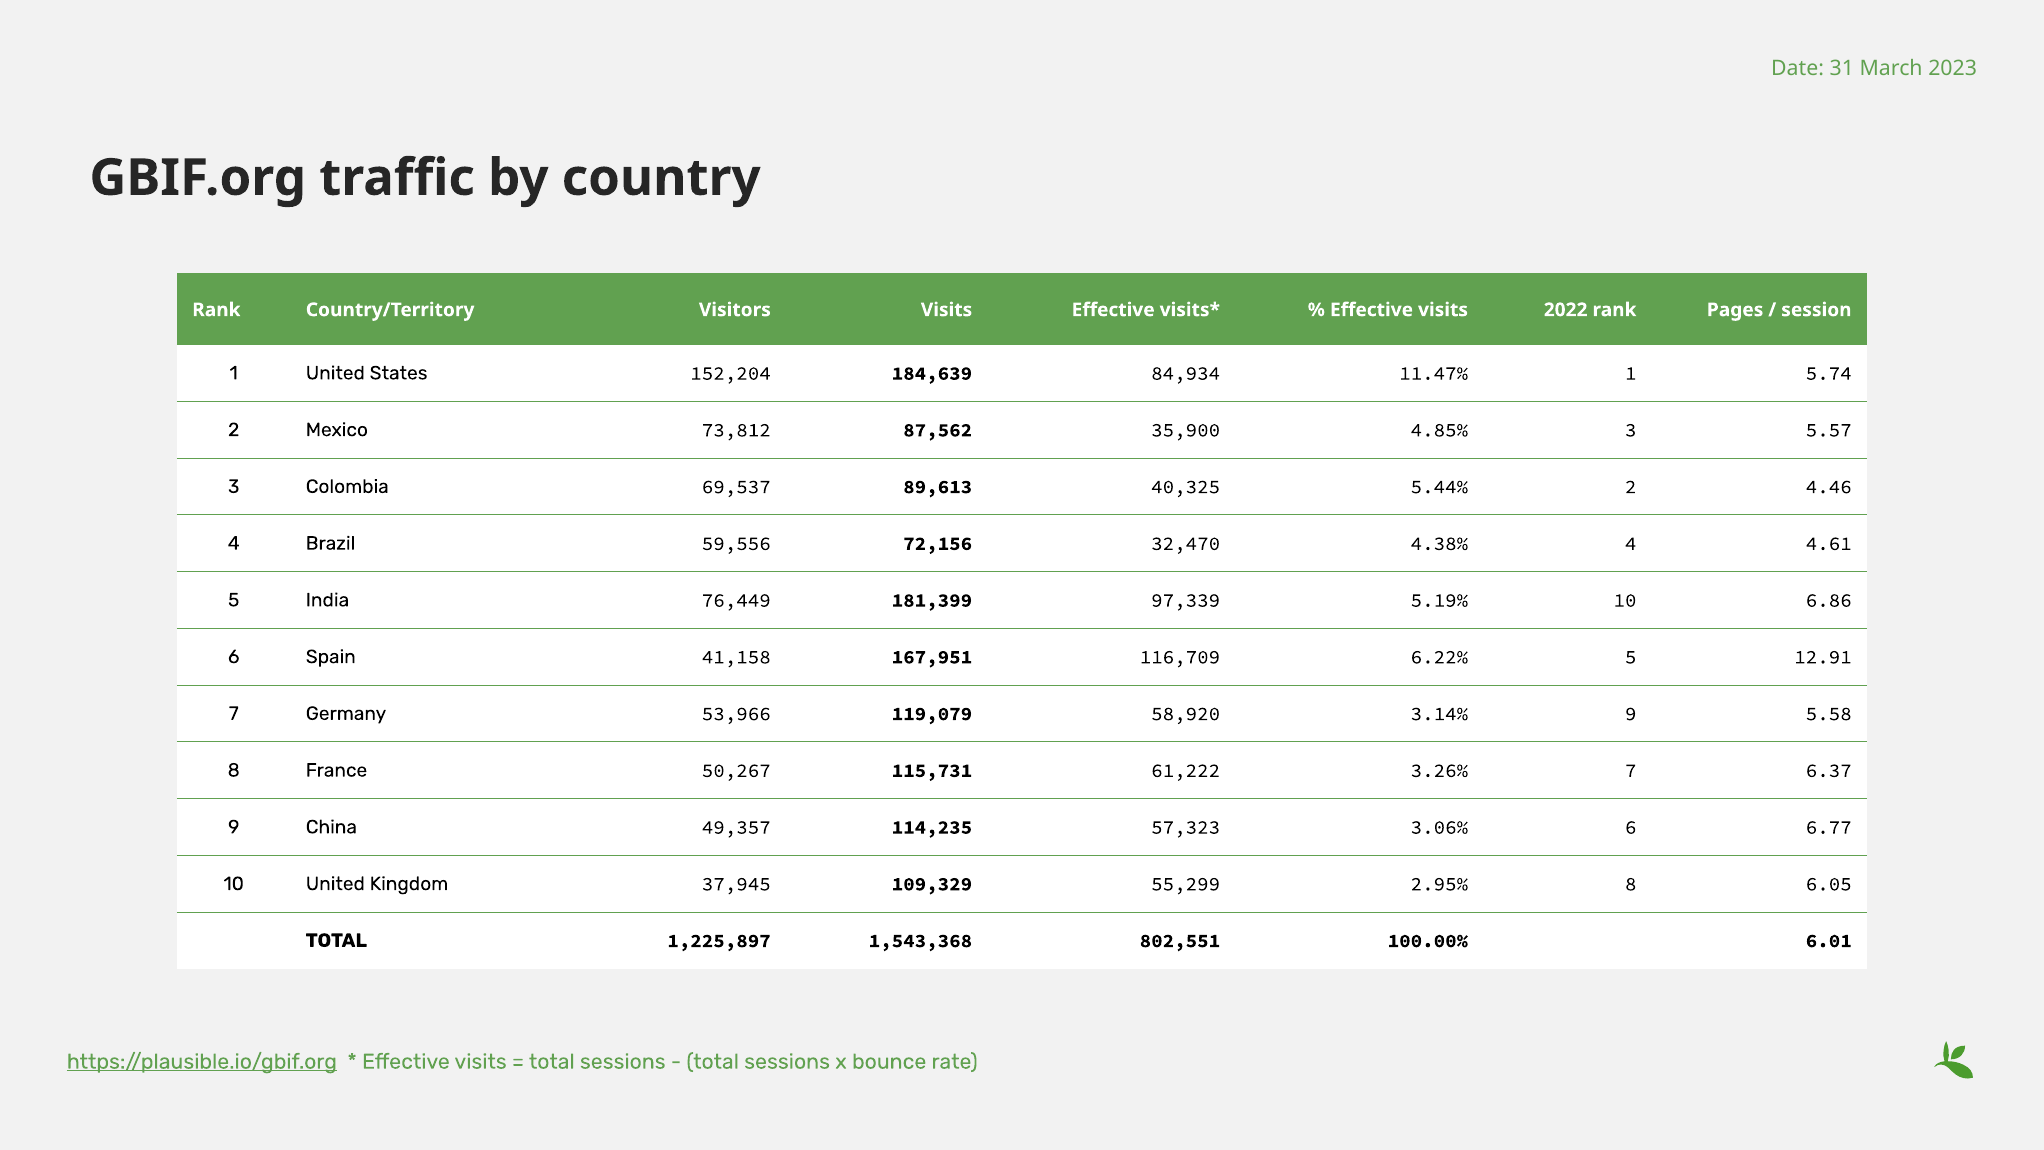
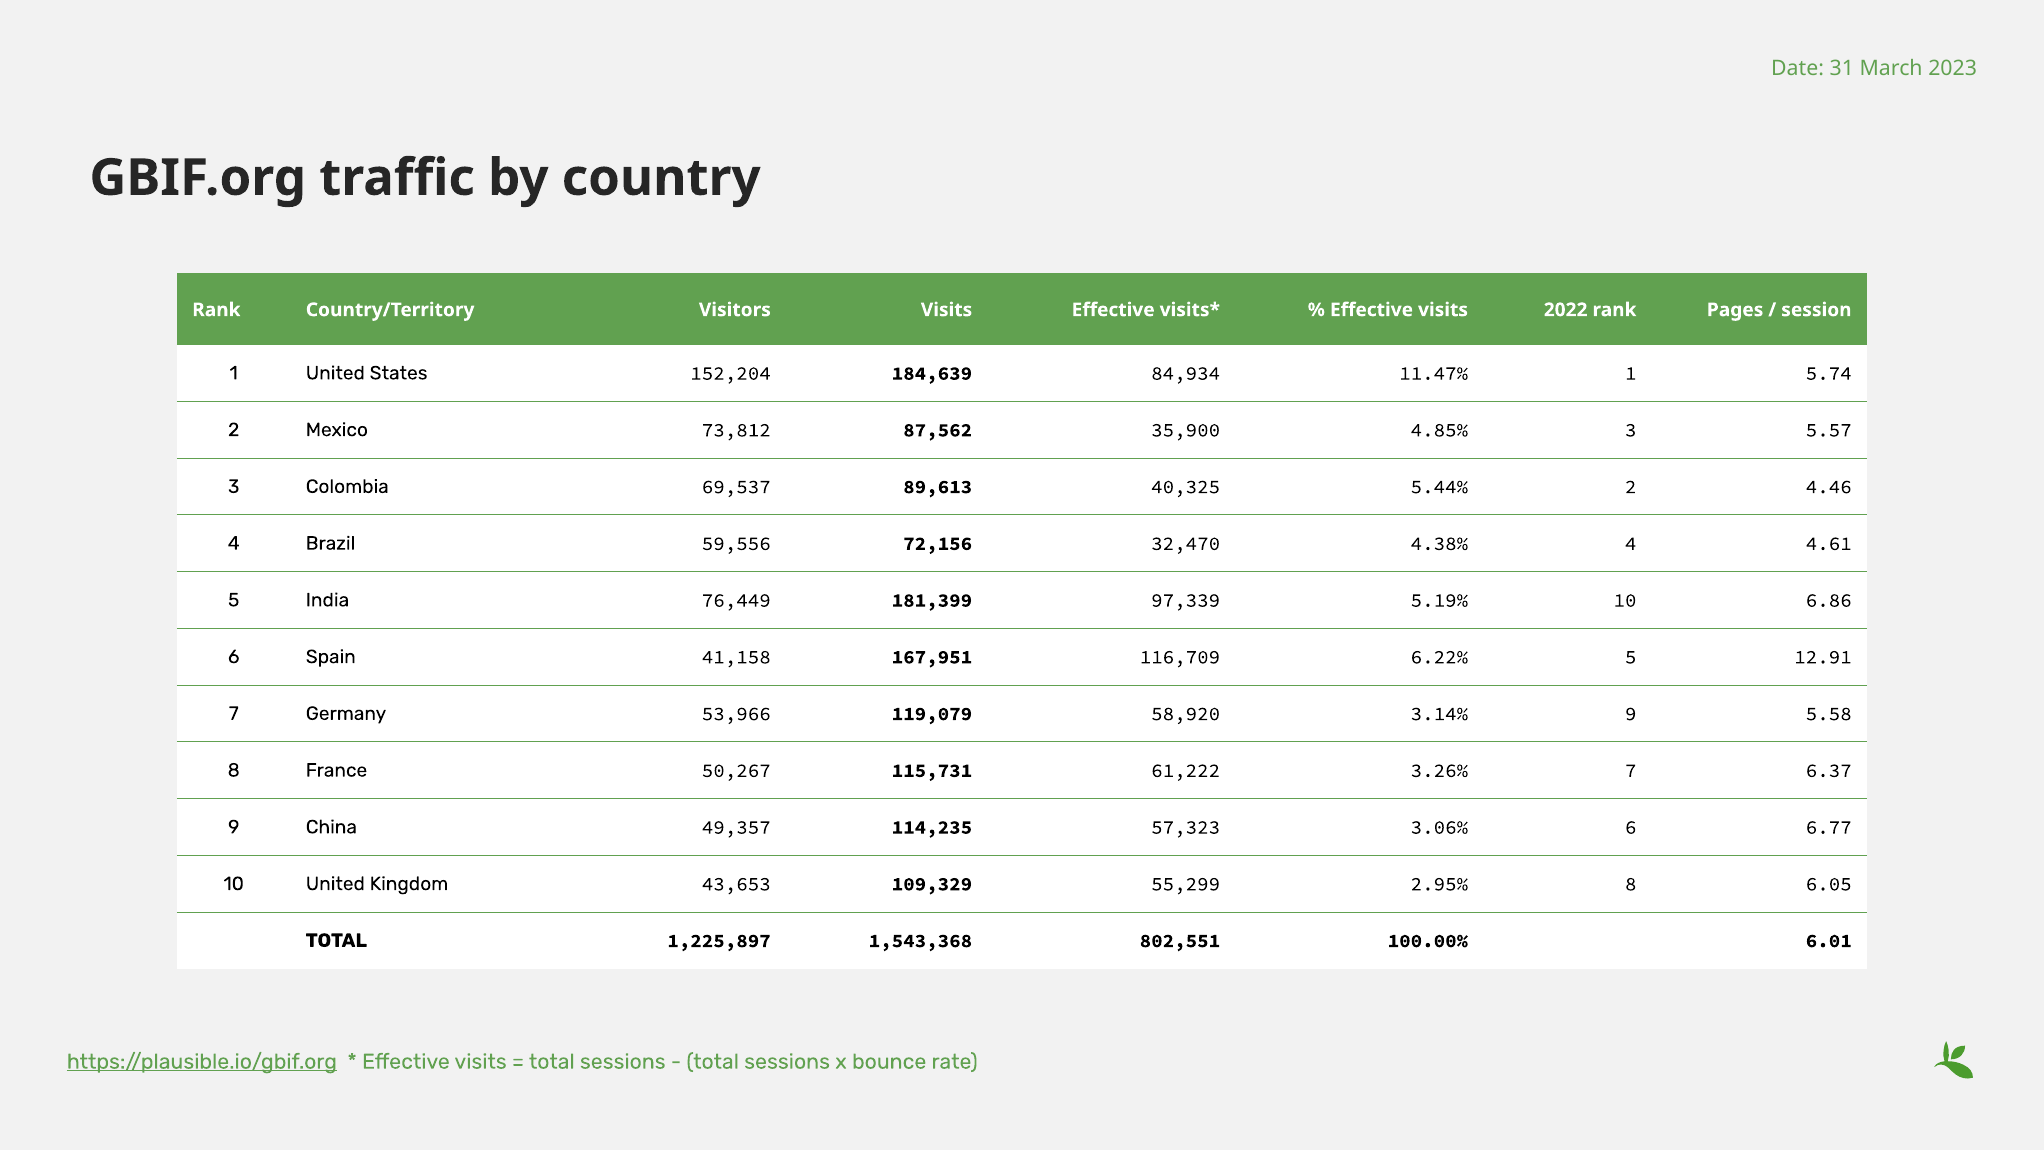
37,945: 37,945 -> 43,653 (736, 884)
